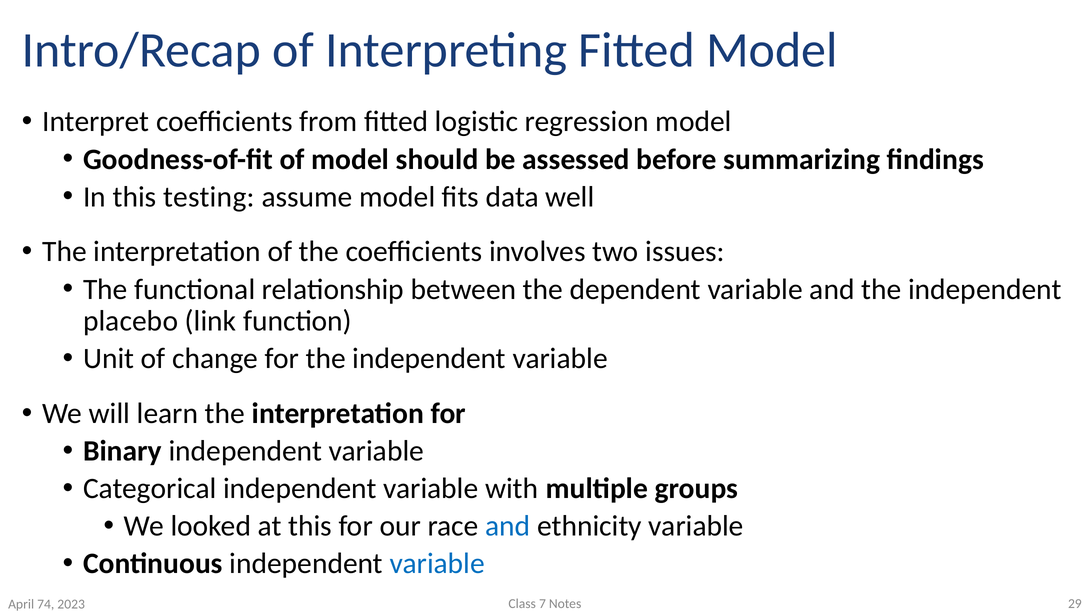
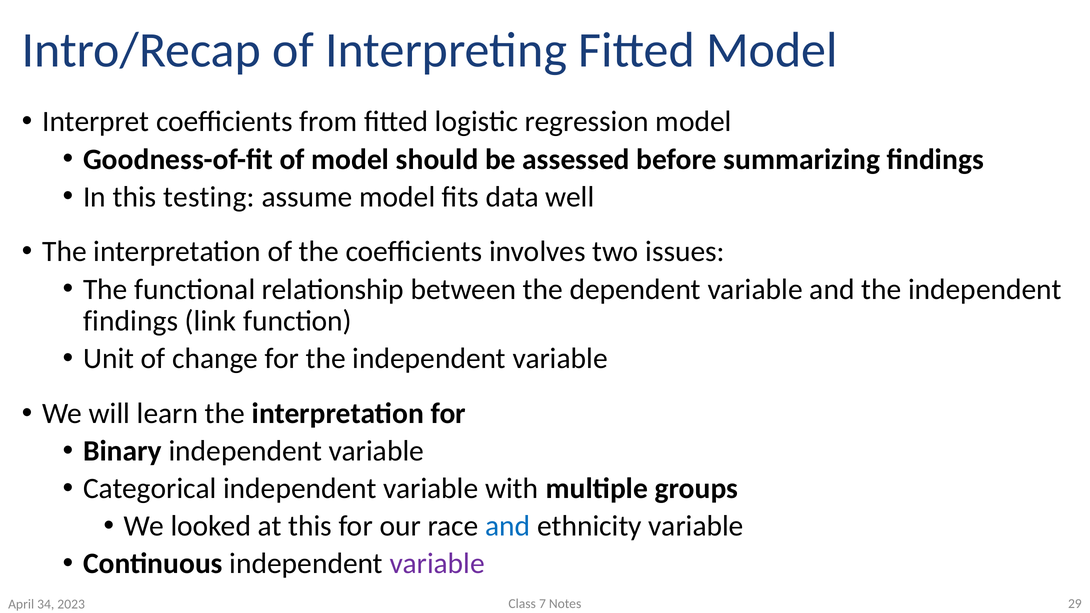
placebo: placebo -> findings (131, 321)
variable colour: blue -> purple (437, 564)
74: 74 -> 34 (46, 604)
